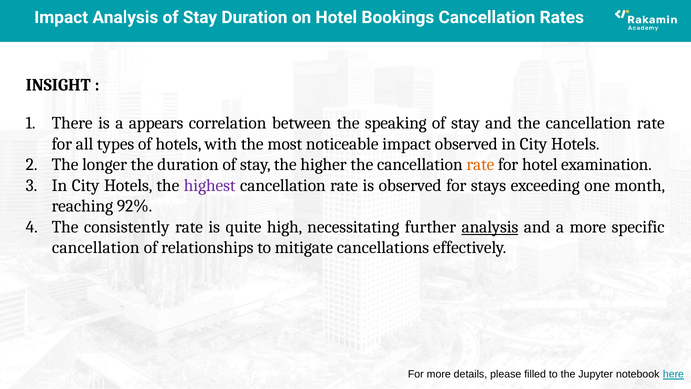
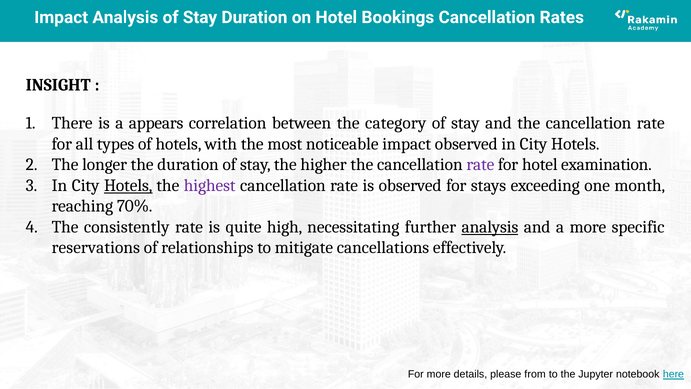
speaking: speaking -> category (396, 123)
rate colour: orange -> purple (480, 165)
Hotels underline: none -> present (128, 185)
92%: 92% -> 70% (135, 206)
cancellation: cancellation -> reservations (96, 248)
filled: filled -> from (535, 374)
